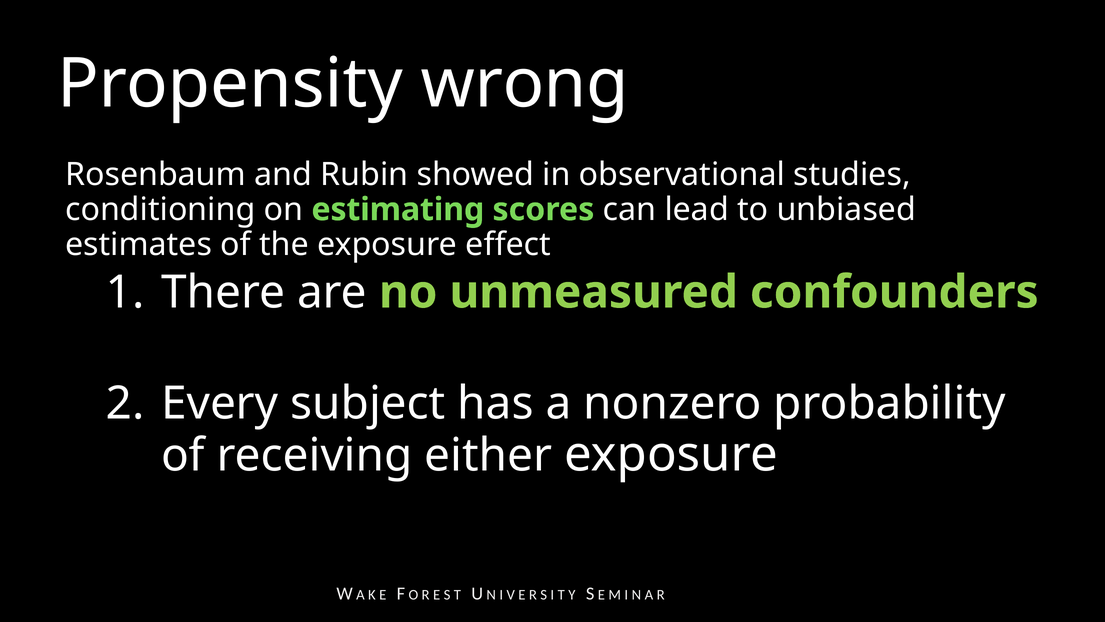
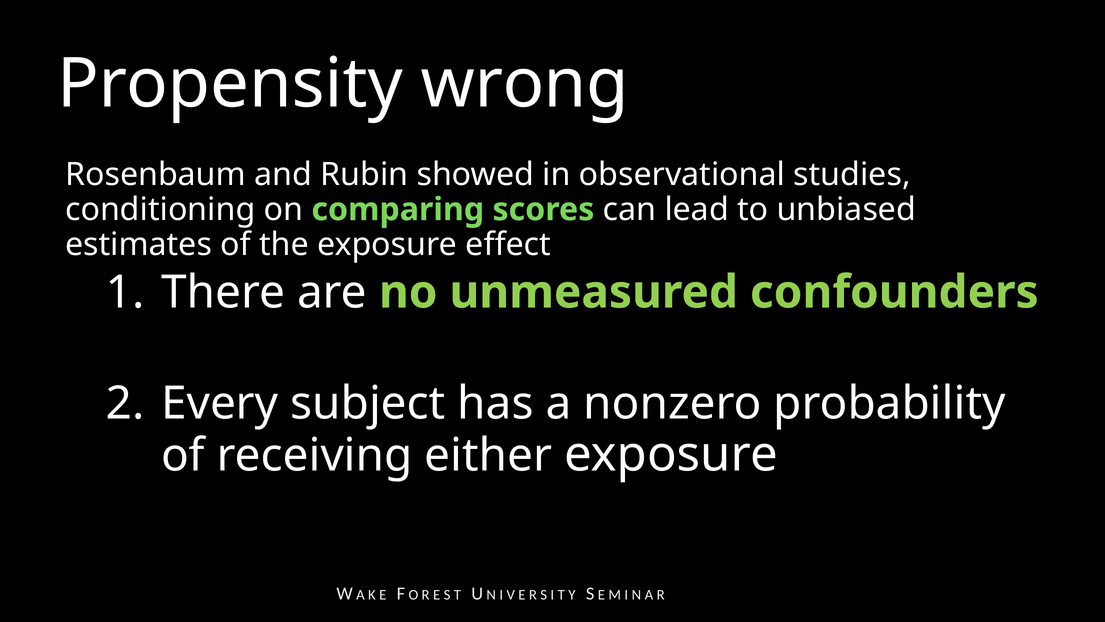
estimating: estimating -> comparing (398, 209)
